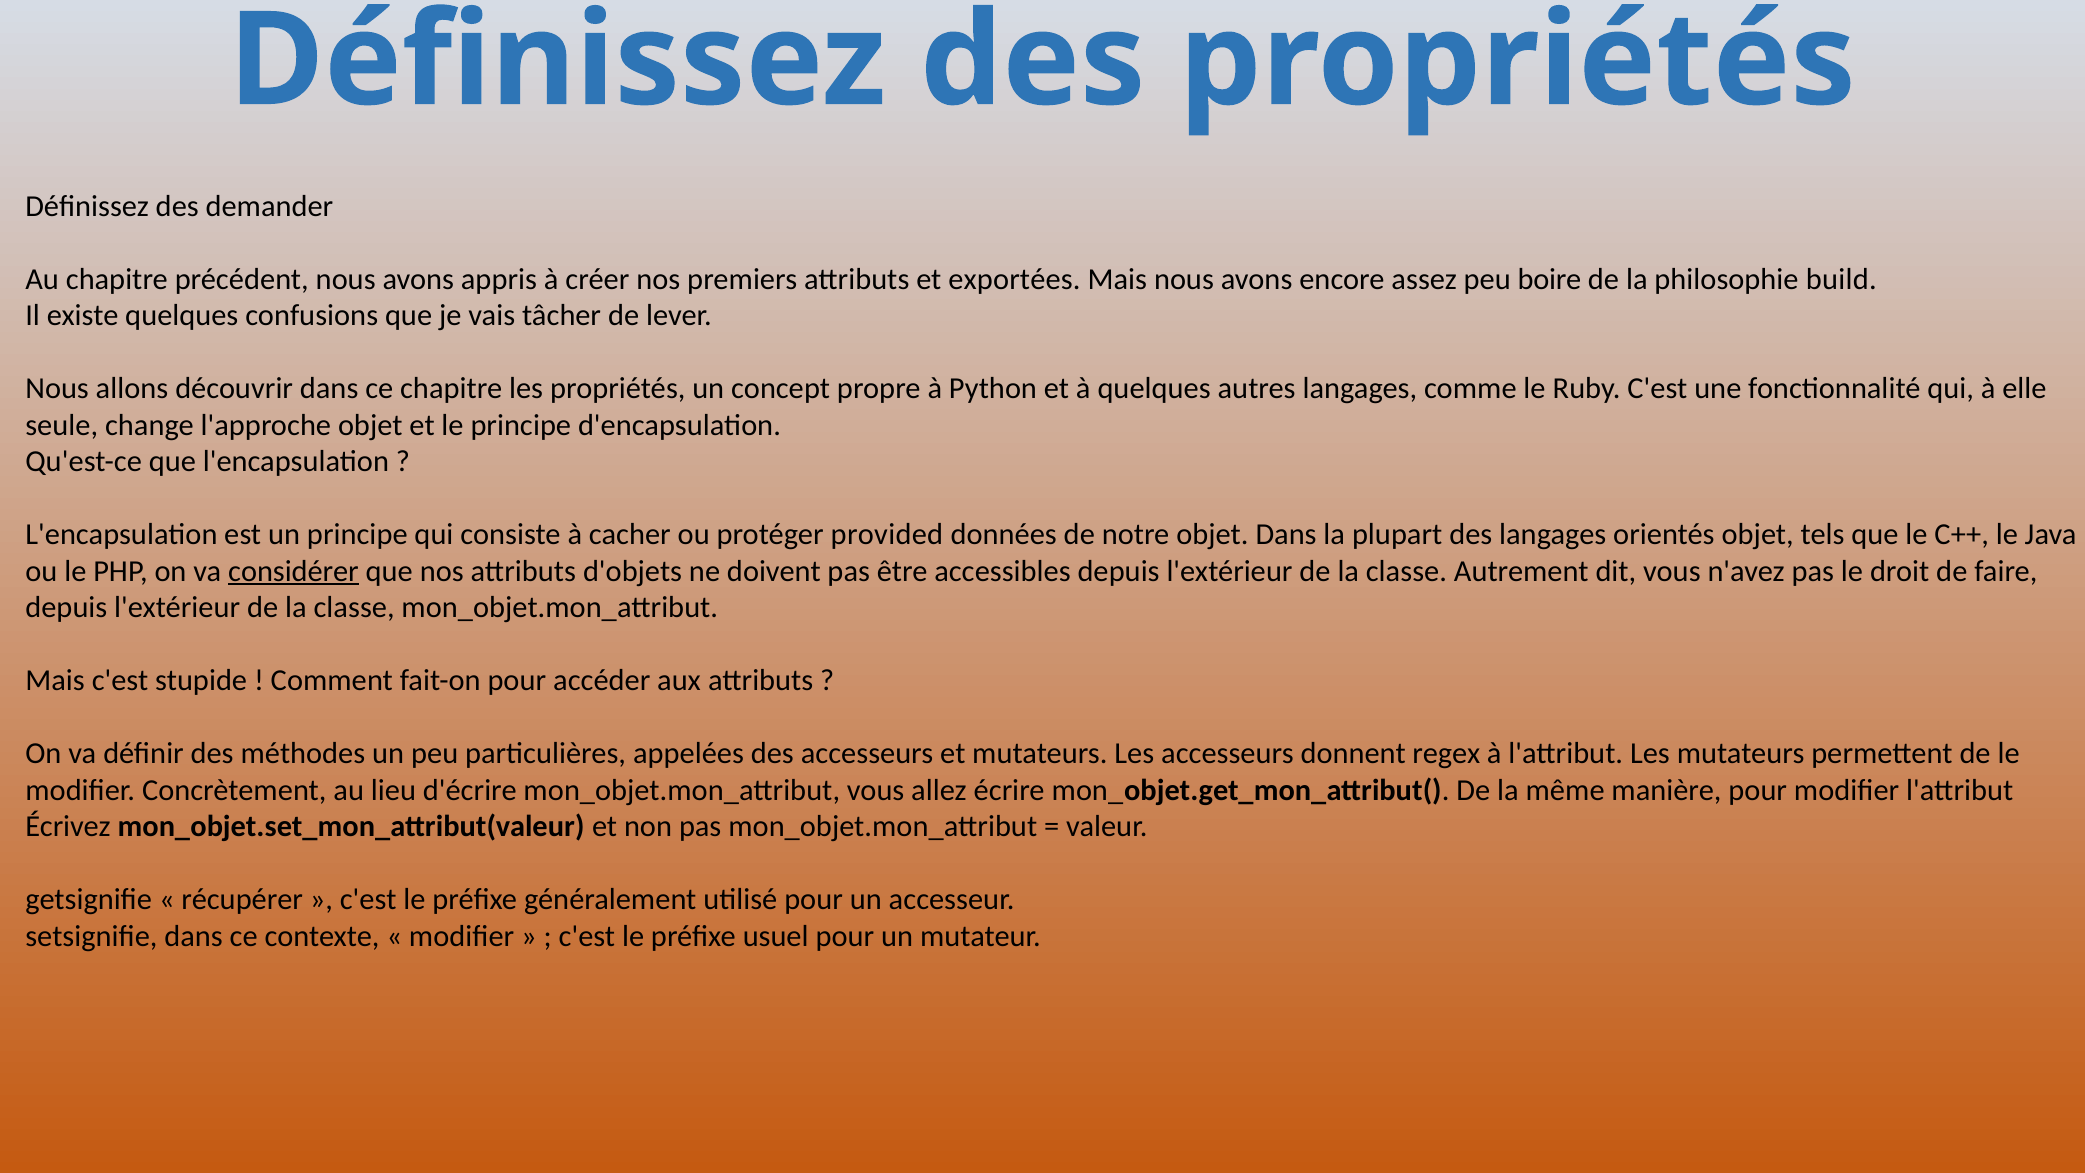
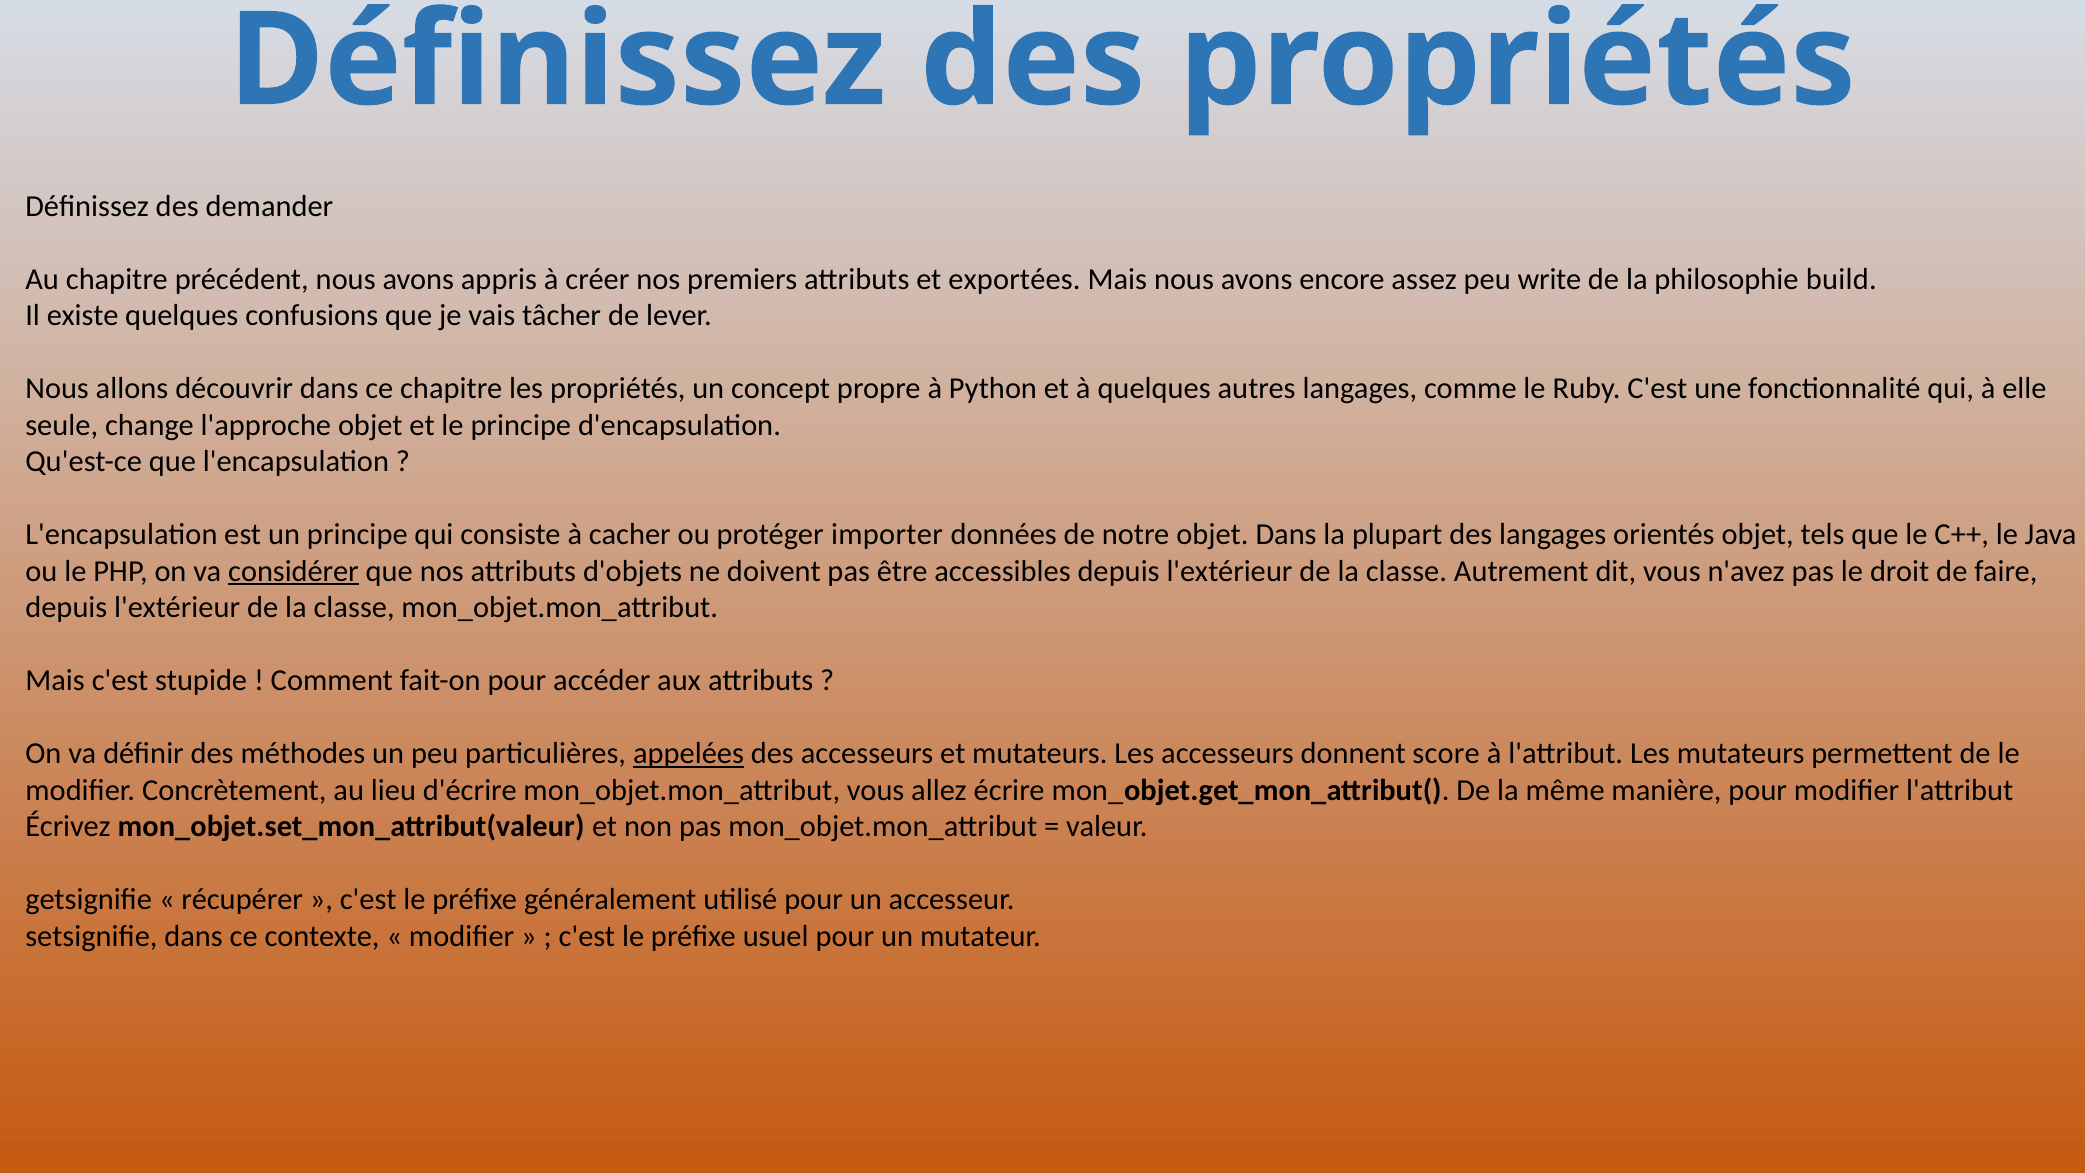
boire: boire -> write (1549, 279)
provided: provided -> importer (887, 535)
appelées underline: none -> present (689, 754)
regex: regex -> score (1446, 754)
